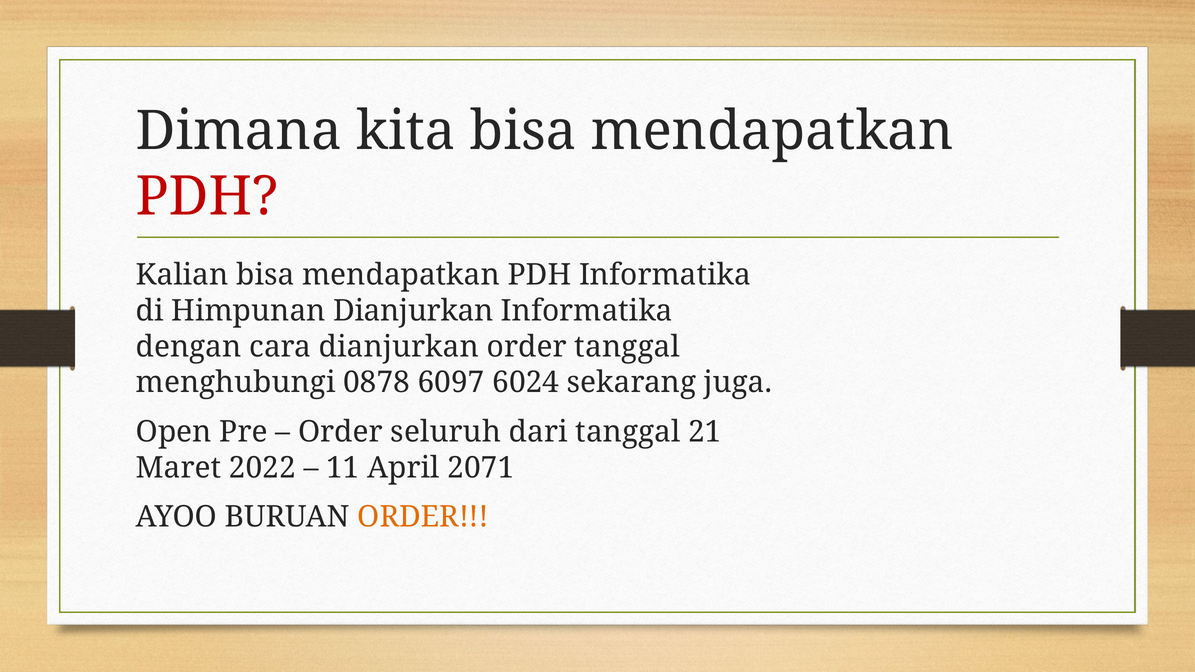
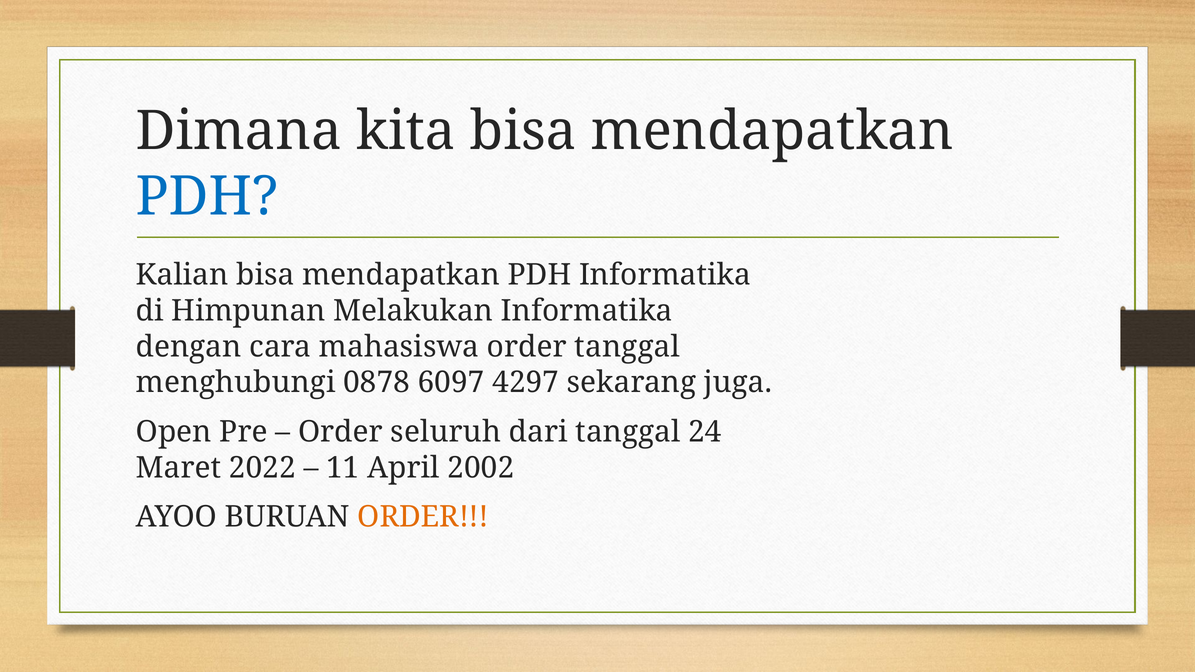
PDH colour: red -> blue (207, 197)
Himpunan Dianjurkan: Dianjurkan -> Melakukan (413, 311)
cara dianjurkan: dianjurkan -> mahasiswa (399, 347)
6024: 6024 -> 4297 (526, 383)
21: 21 -> 24 (705, 432)
2071: 2071 -> 2002 (481, 468)
